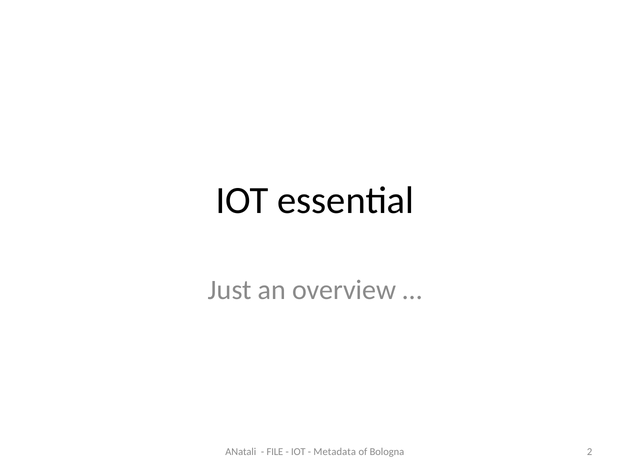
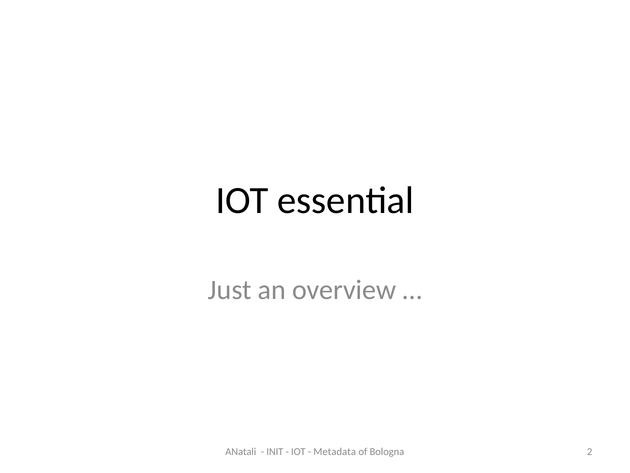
FILE: FILE -> INIT (275, 451)
